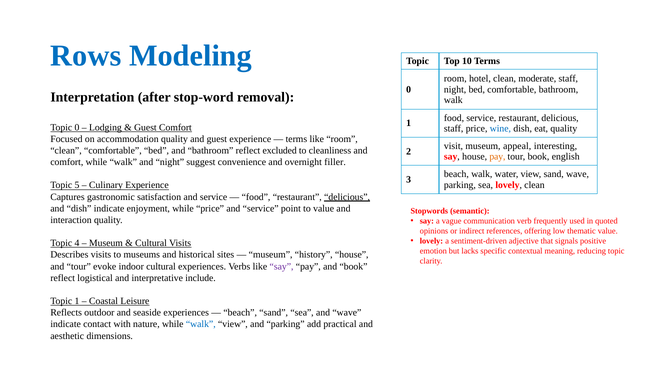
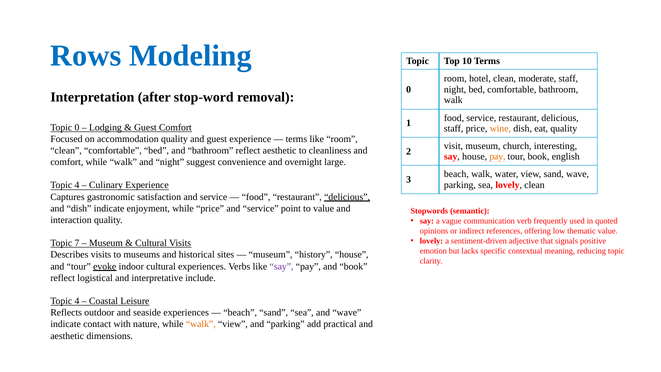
wine colour: blue -> orange (500, 129)
appeal: appeal -> church (517, 146)
reflect excluded: excluded -> aesthetic (280, 150)
filler: filler -> large (335, 162)
5: 5 -> 4 (77, 185)
4: 4 -> 7 (77, 243)
evoke underline: none -> present (105, 266)
1: 1 -> 4 (77, 301)
walk colour: blue -> orange (201, 324)
